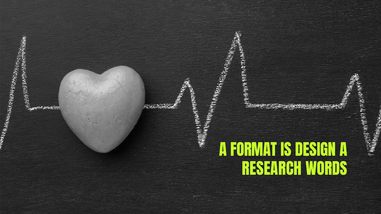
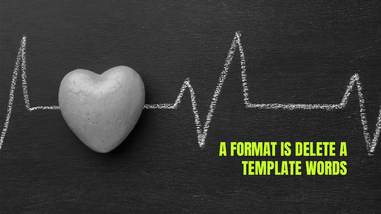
DESIGN: DESIGN -> DELETE (315, 151)
RESEARCH: RESEARCH -> TEMPLATE (272, 170)
